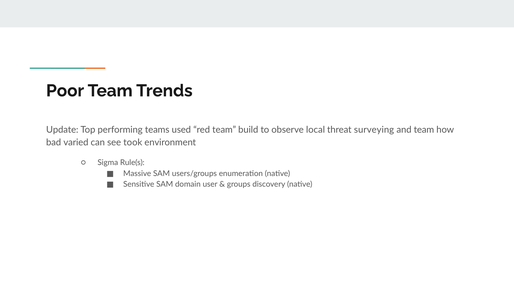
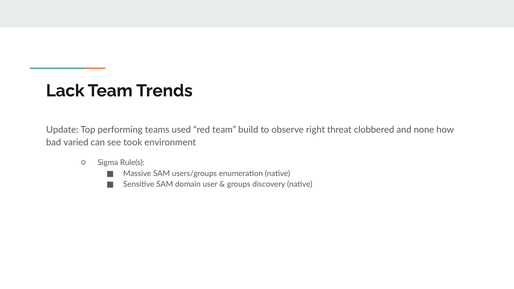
Poor: Poor -> Lack (65, 91)
local: local -> right (316, 130)
surveying: surveying -> clobbered (374, 130)
and team: team -> none (424, 130)
